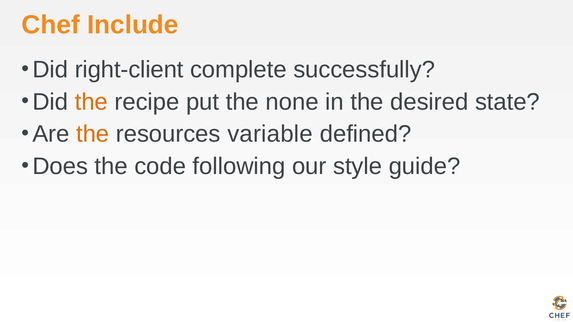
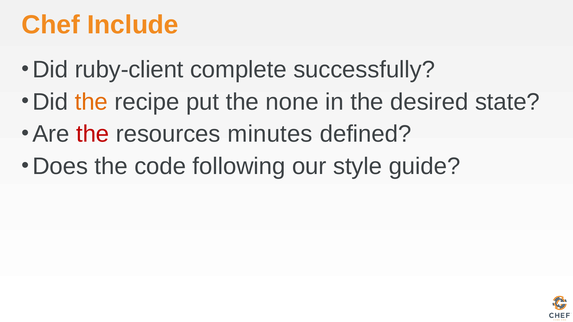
right-client: right-client -> ruby-client (129, 70)
the colour: orange -> red (93, 134)
variable: variable -> minutes (270, 134)
